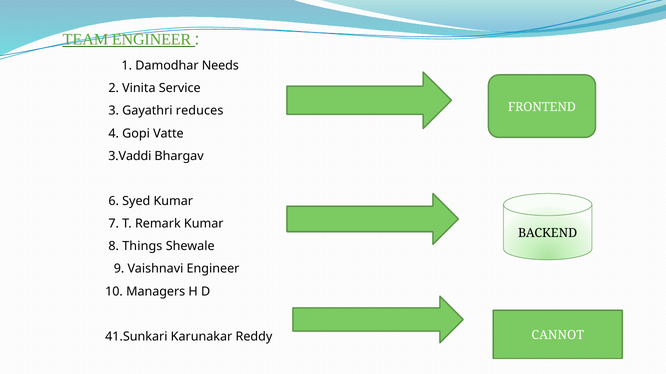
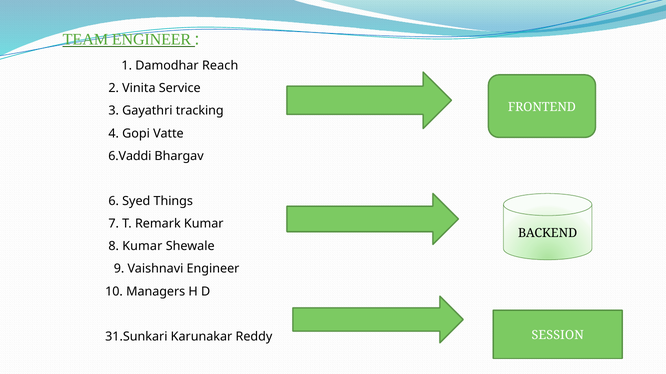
Needs: Needs -> Reach (220, 66)
reduces: reduces -> tracking (200, 111)
3.Vaddi: 3.Vaddi -> 6.Vaddi (130, 156)
Syed Kumar: Kumar -> Things (173, 201)
8 Things: Things -> Kumar (142, 247)
CANNOT: CANNOT -> SESSION (558, 336)
41.Sunkari: 41.Sunkari -> 31.Sunkari (136, 337)
